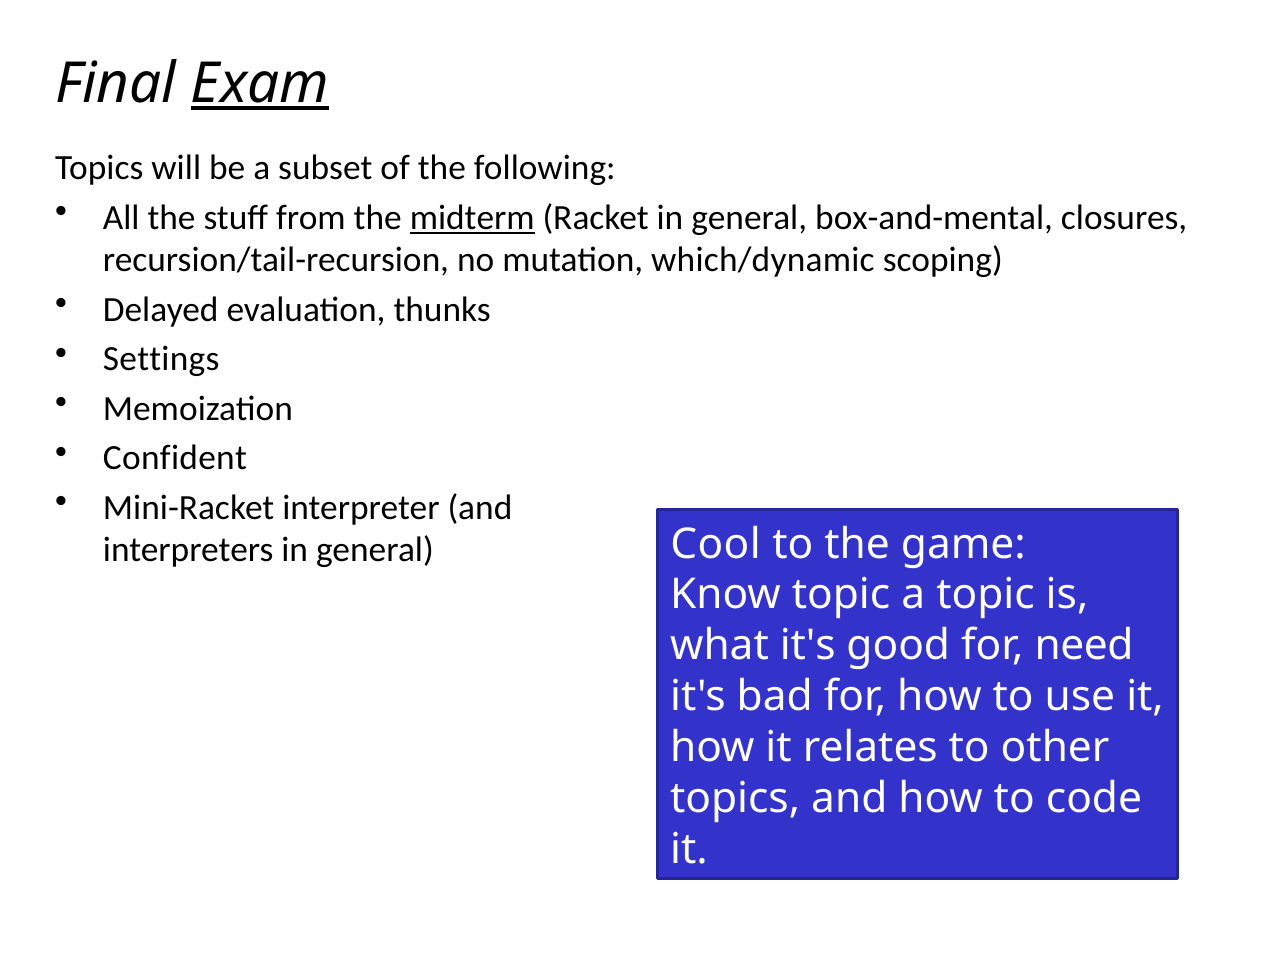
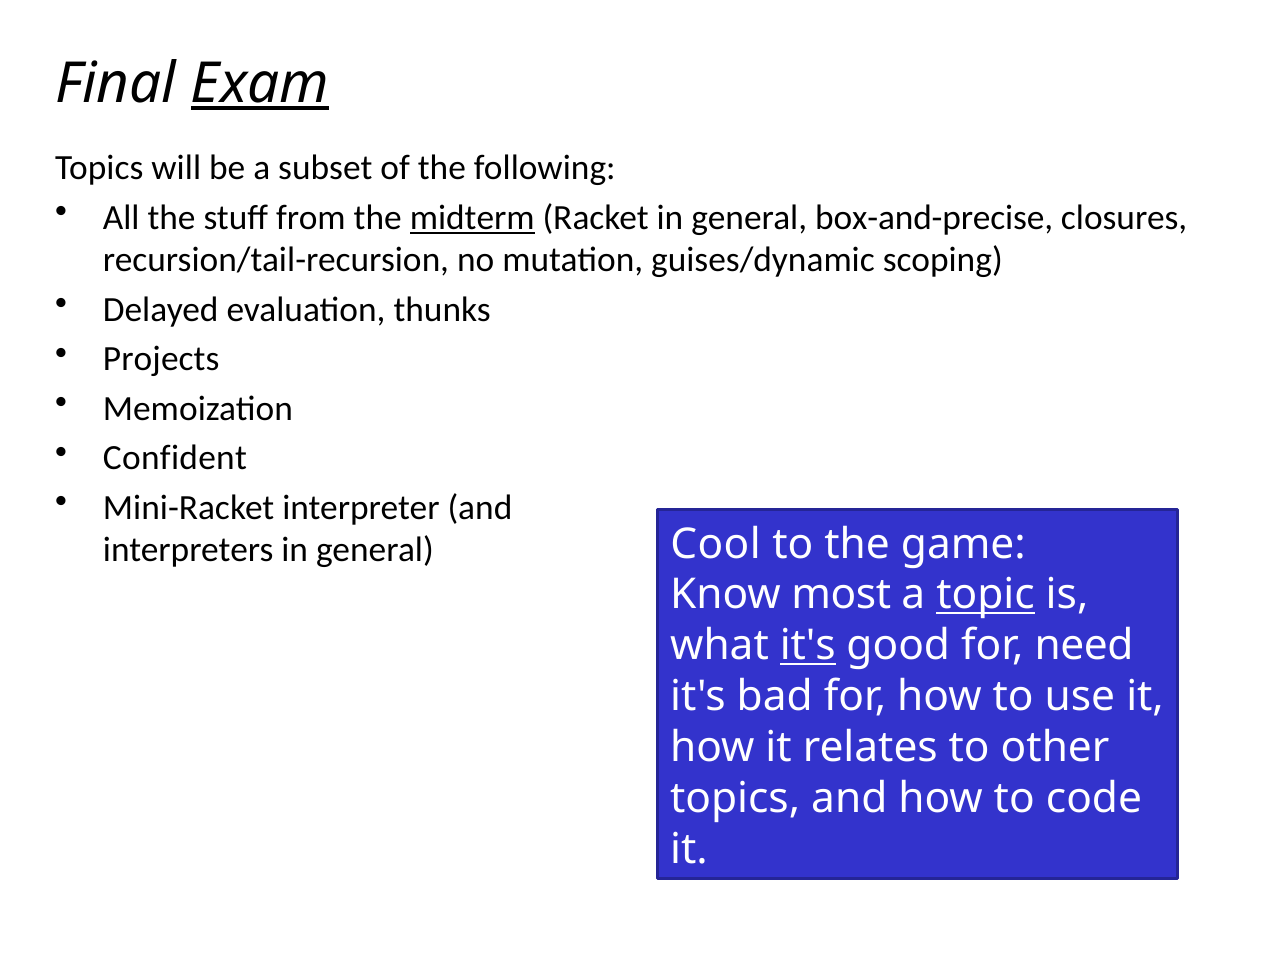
box-and-mental: box-and-mental -> box-and-precise (934, 218)
which/dynamic: which/dynamic -> guises/dynamic (763, 260)
Settings: Settings -> Projects (161, 359)
Know topic: topic -> most (841, 595)
topic underline: none -> present (986, 595)
it's underline: none -> present (808, 646)
